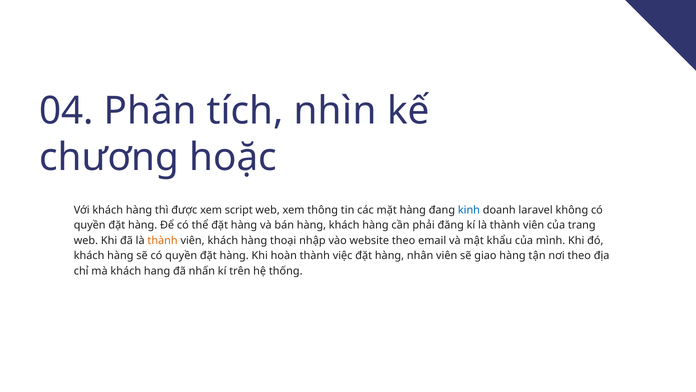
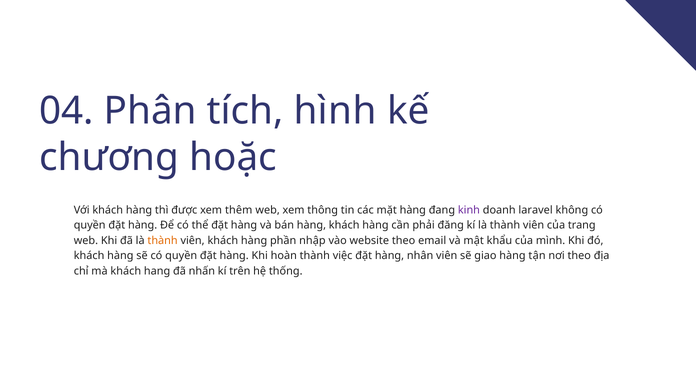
nhìn: nhìn -> hình (335, 111)
script: script -> thêm (239, 210)
kinh colour: blue -> purple (469, 210)
thoại: thoại -> phần (283, 240)
